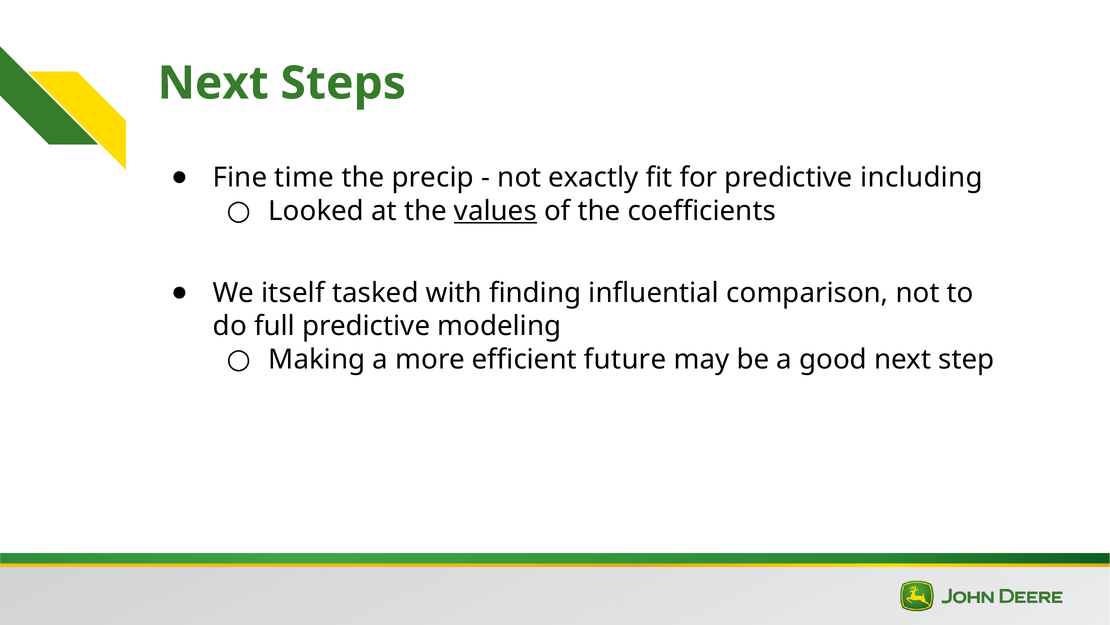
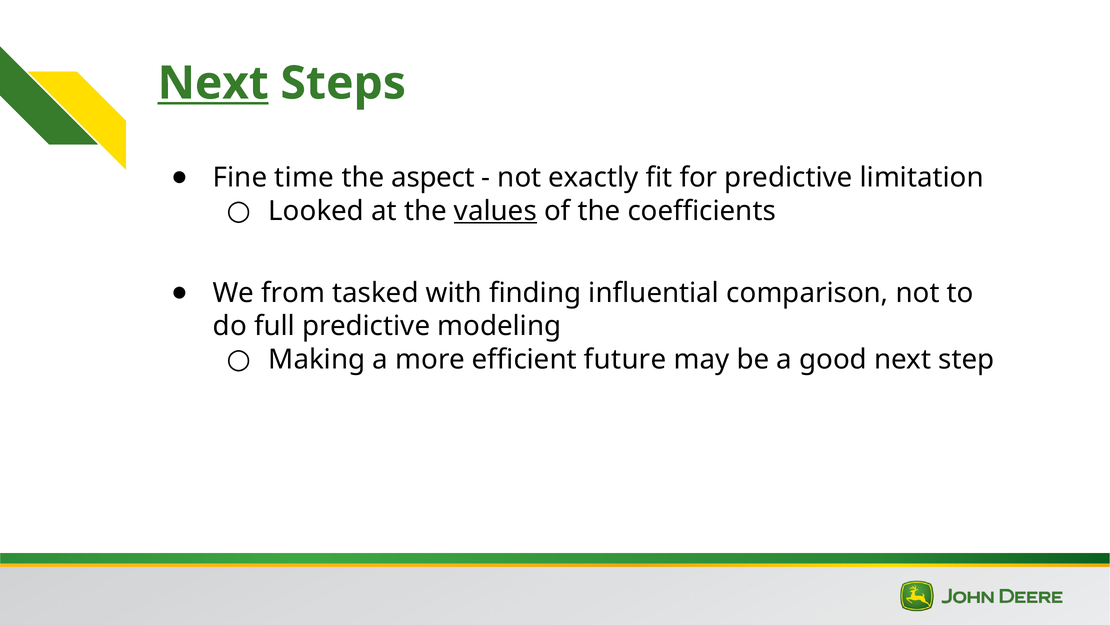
Next underline: none -> present (213, 83)
precip: precip -> aspect (433, 177)
including: including -> limitation (922, 177)
itself: itself -> from (293, 293)
